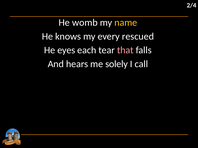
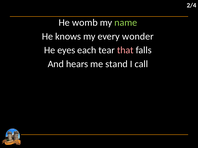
name colour: yellow -> light green (126, 23)
rescued: rescued -> wonder (138, 36)
solely: solely -> stand (117, 64)
